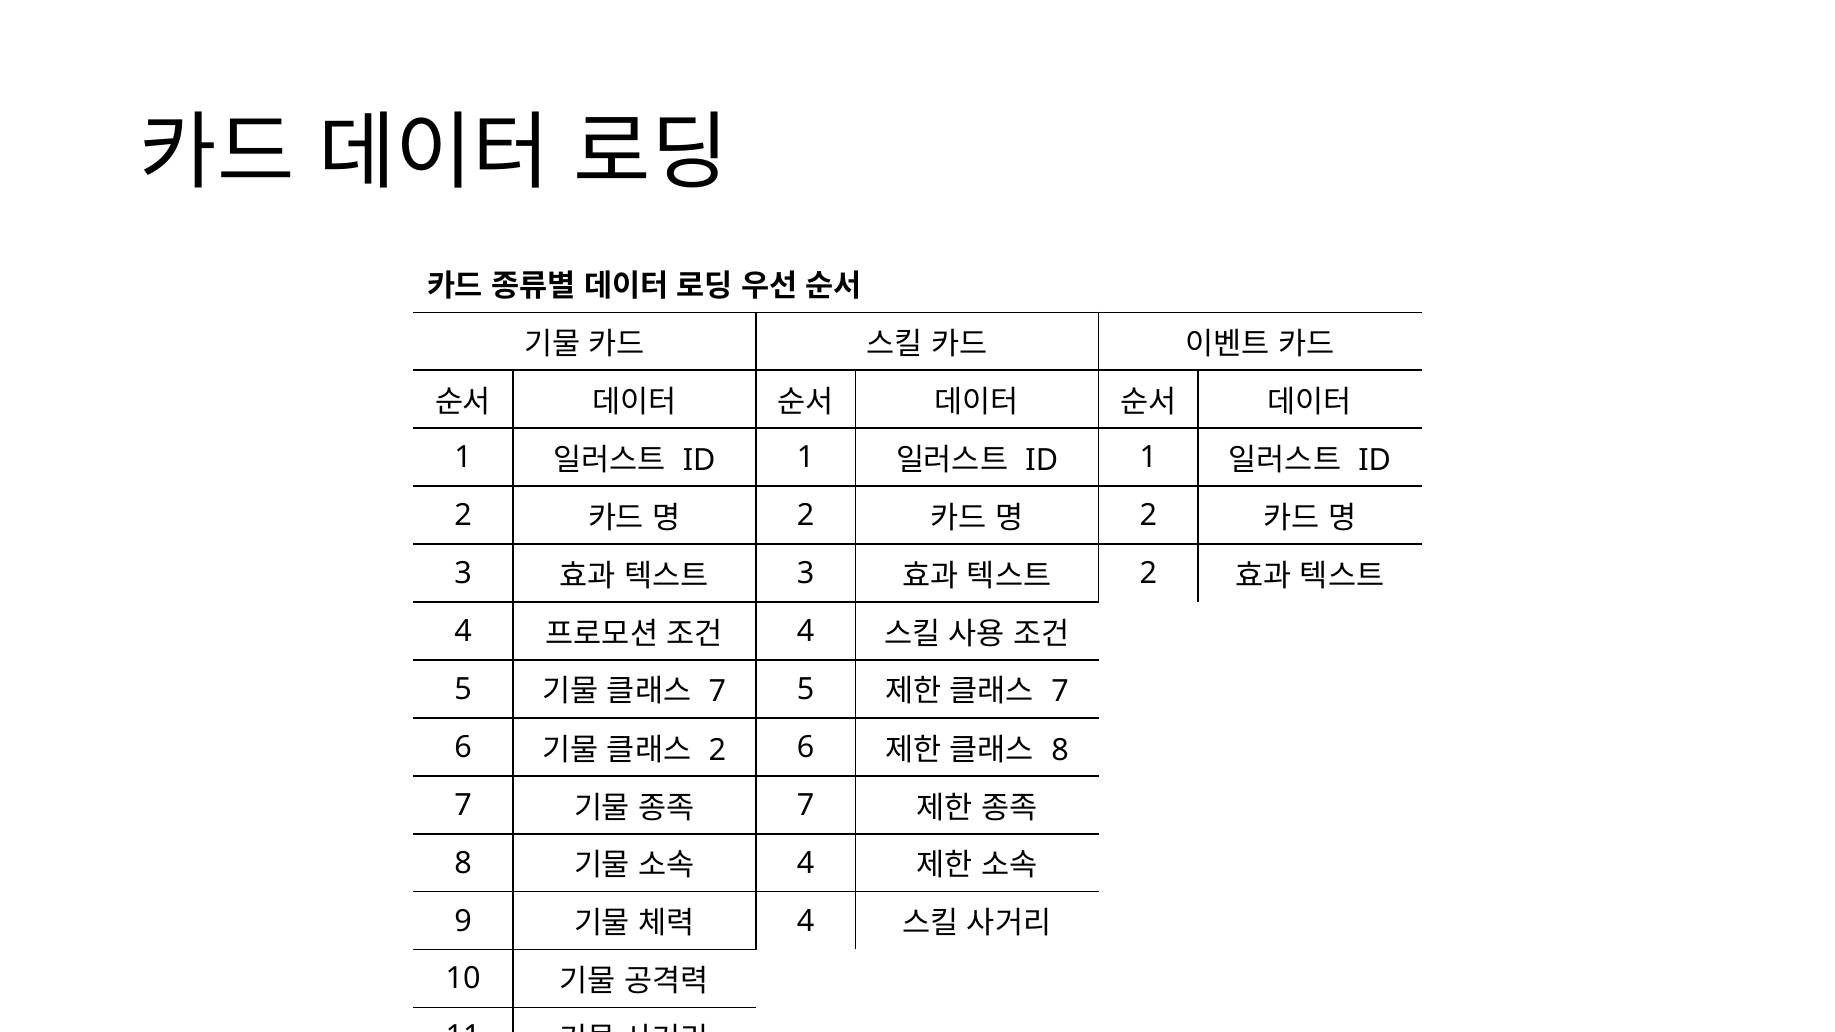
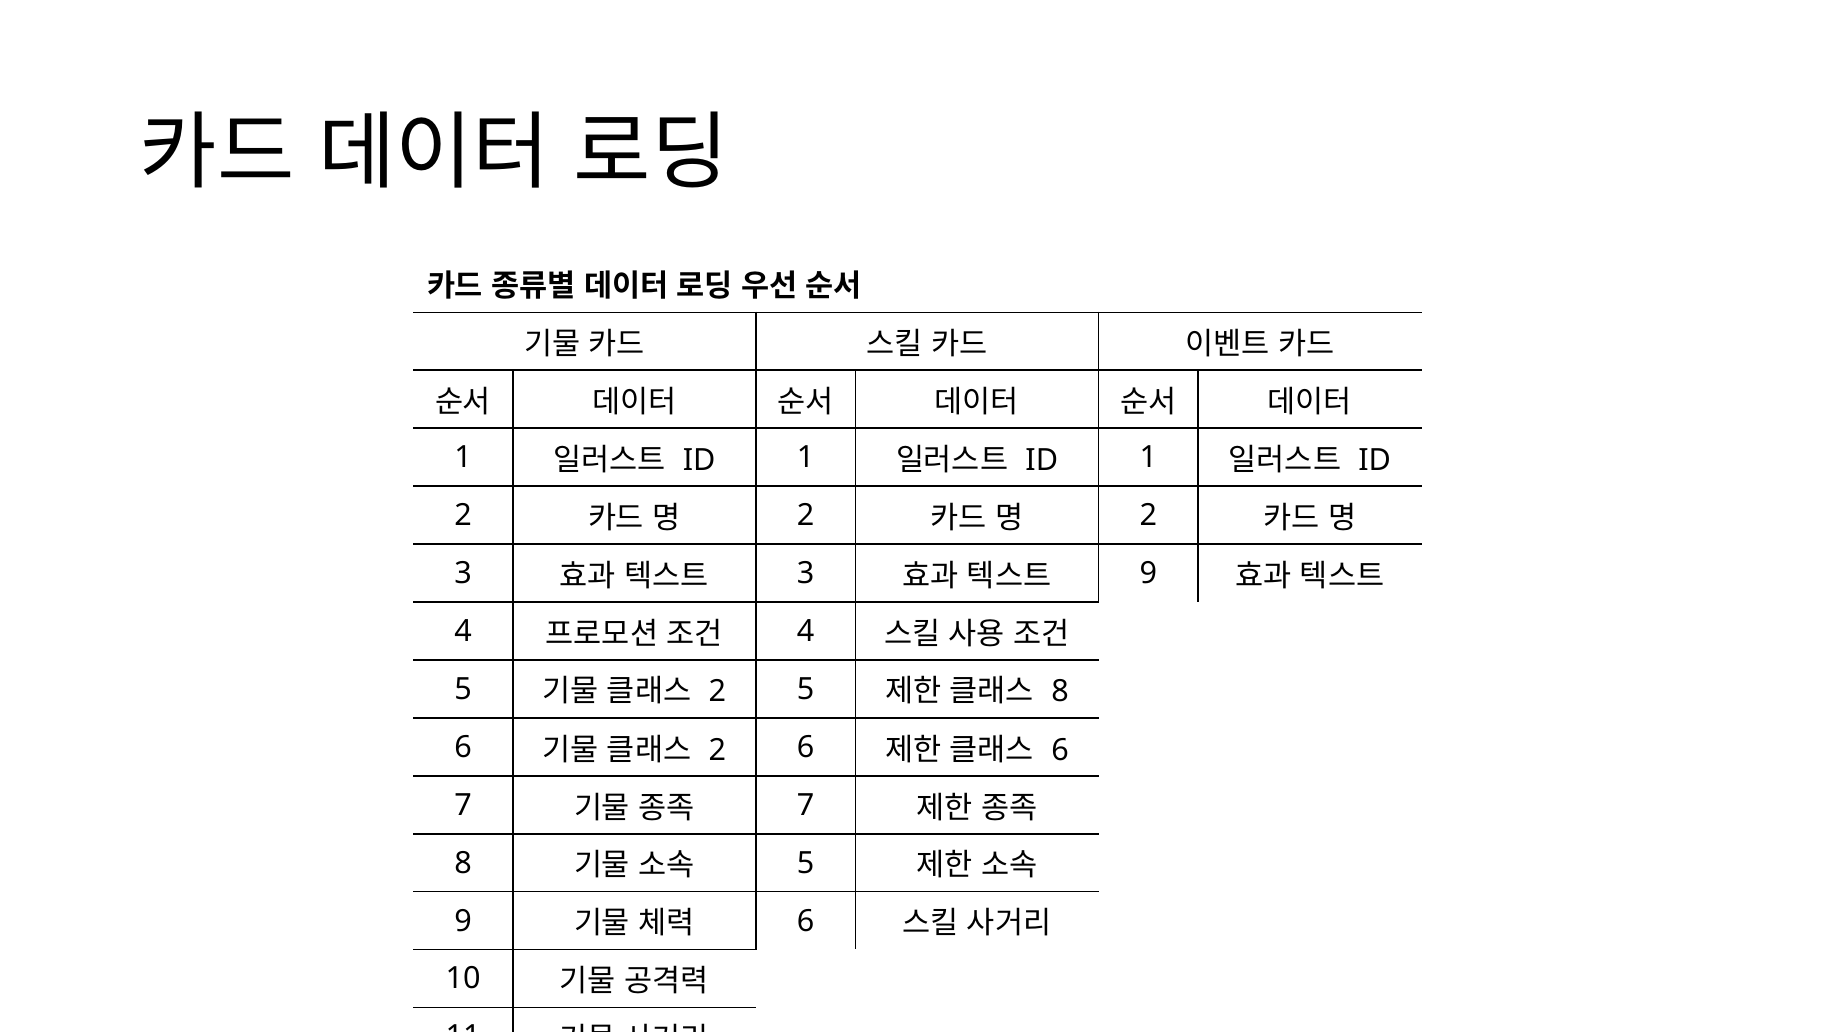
2: 2 -> 9 (1148, 574)
7: 7 -> 2 (717, 692)
7: 7 -> 8 (1060, 692)
8: 8 -> 6 (1060, 750)
4: 4 -> 5 (806, 863)
4: 4 -> 6 (806, 921)
